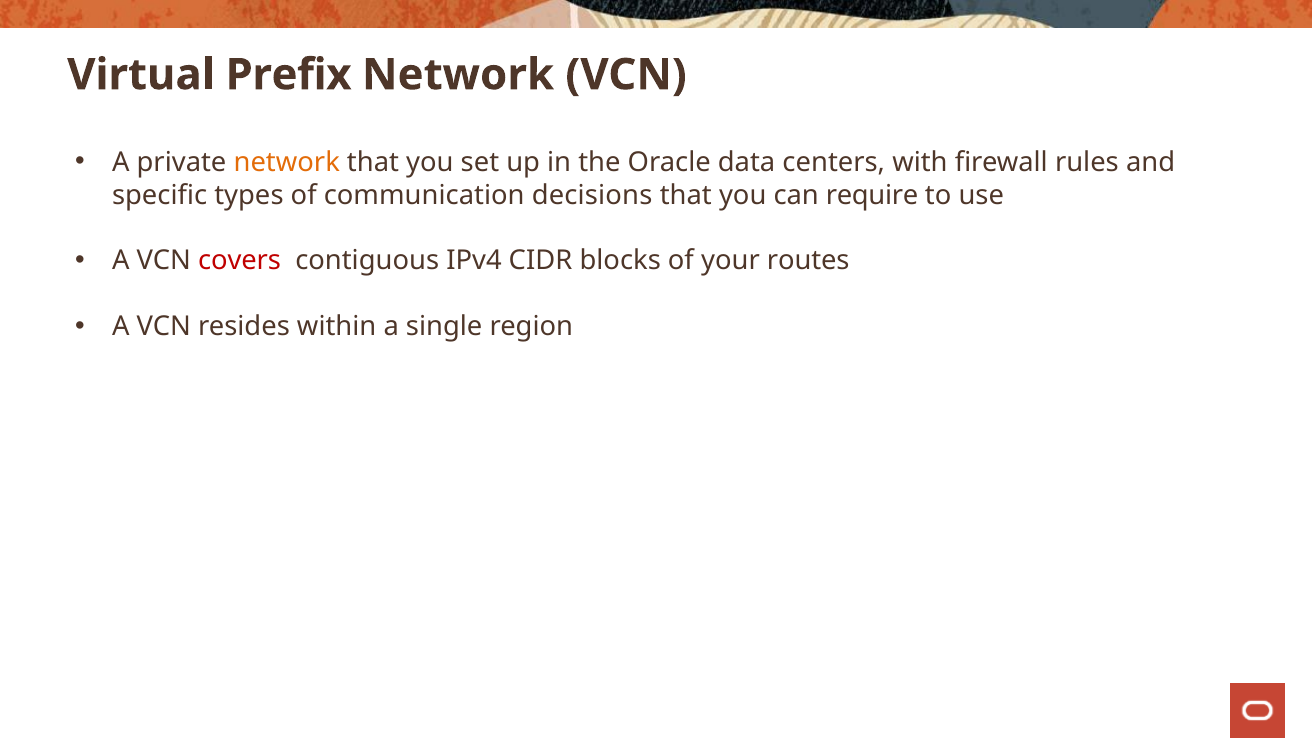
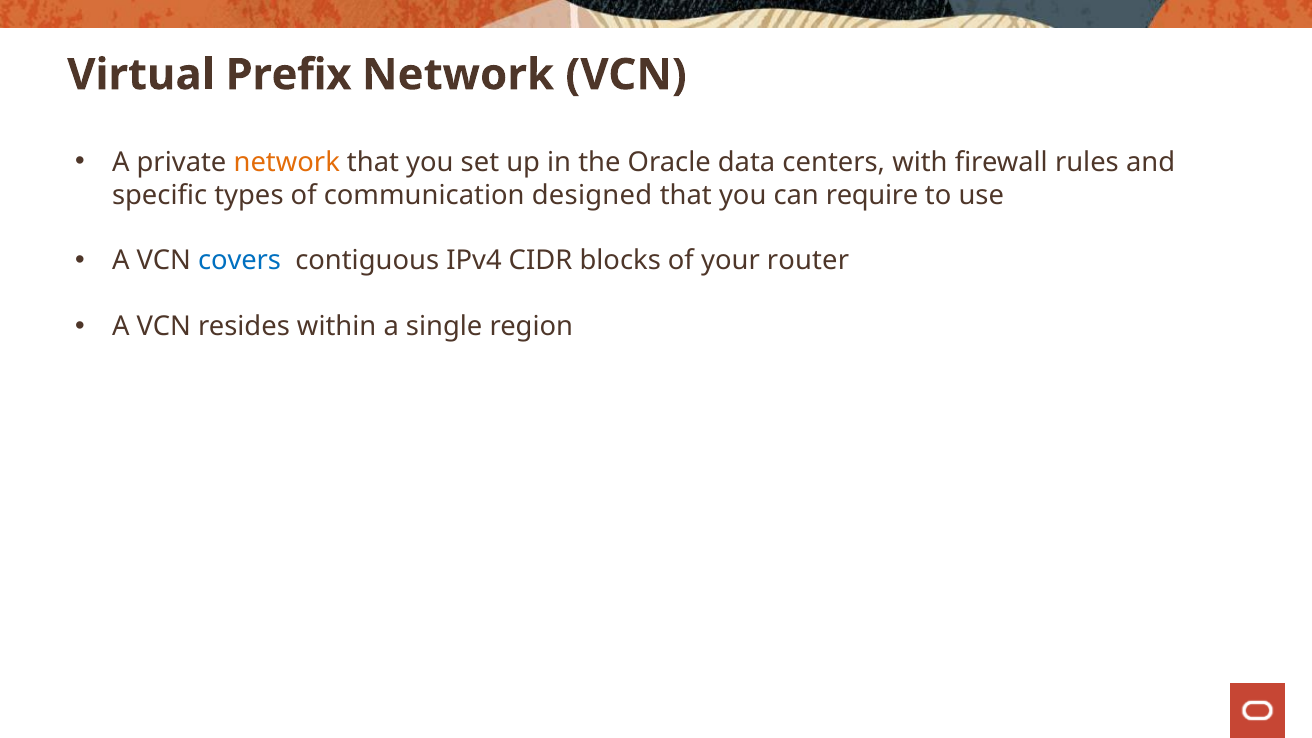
decisions: decisions -> designed (592, 195)
covers colour: red -> blue (240, 261)
routes: routes -> router (808, 261)
